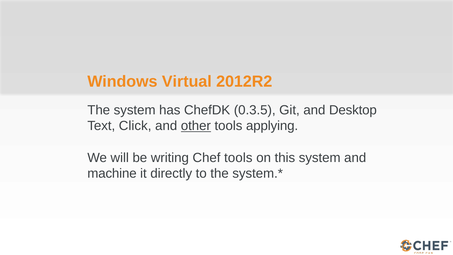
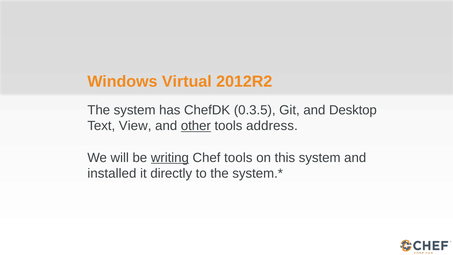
Click: Click -> View (135, 126)
applying: applying -> address (272, 126)
writing underline: none -> present (170, 158)
machine: machine -> installed (112, 173)
